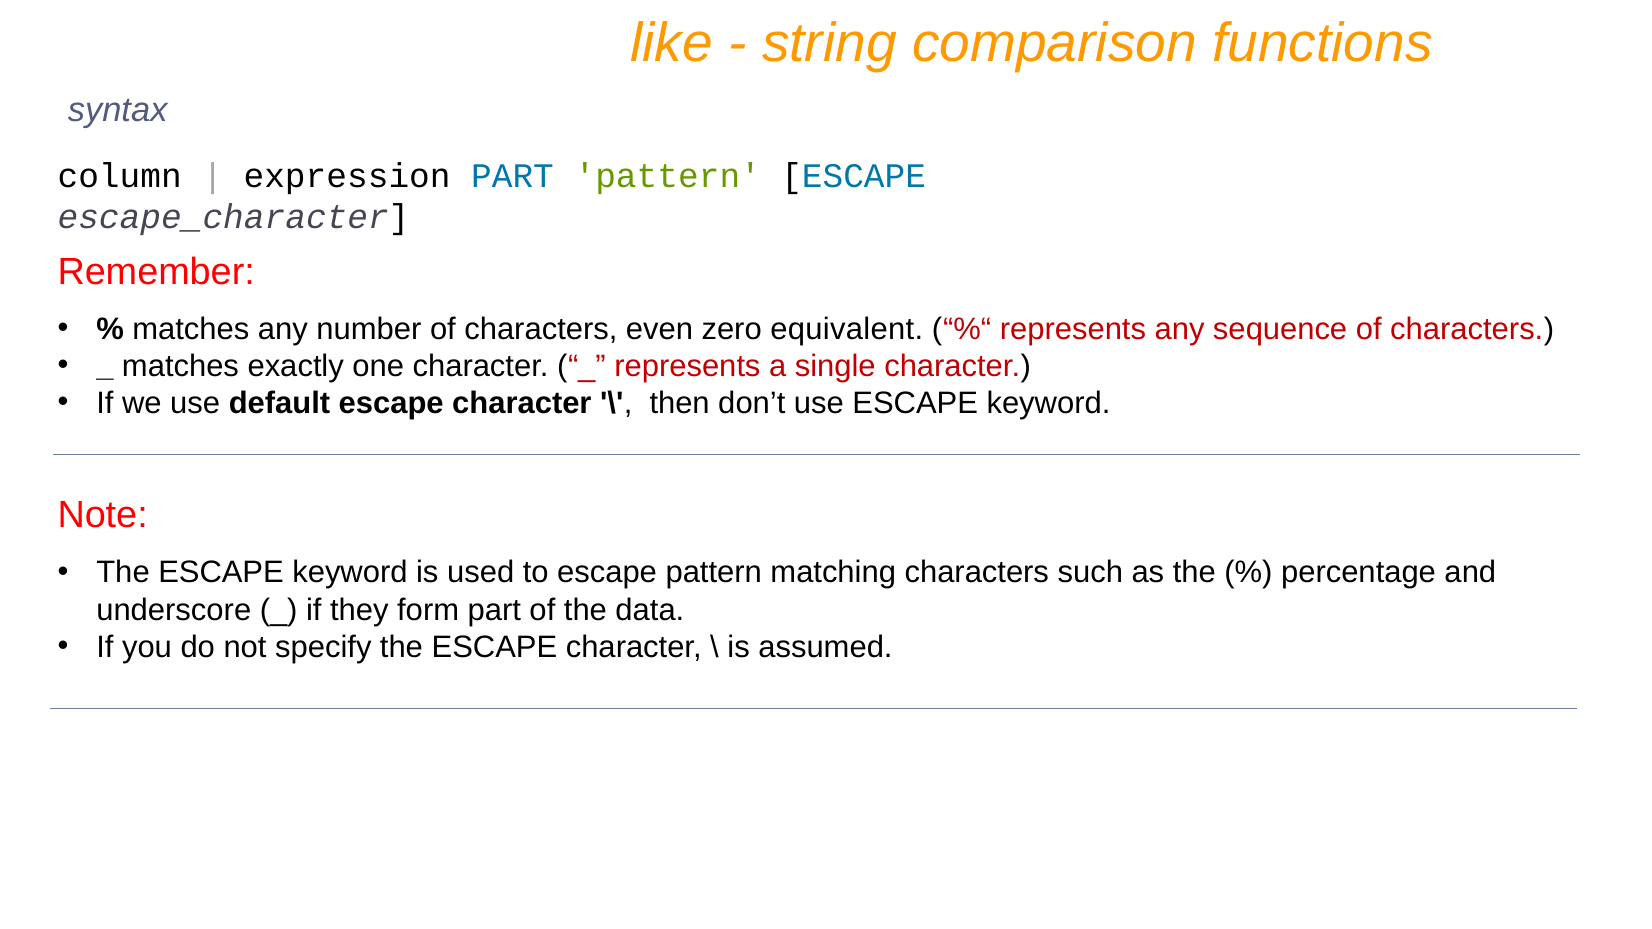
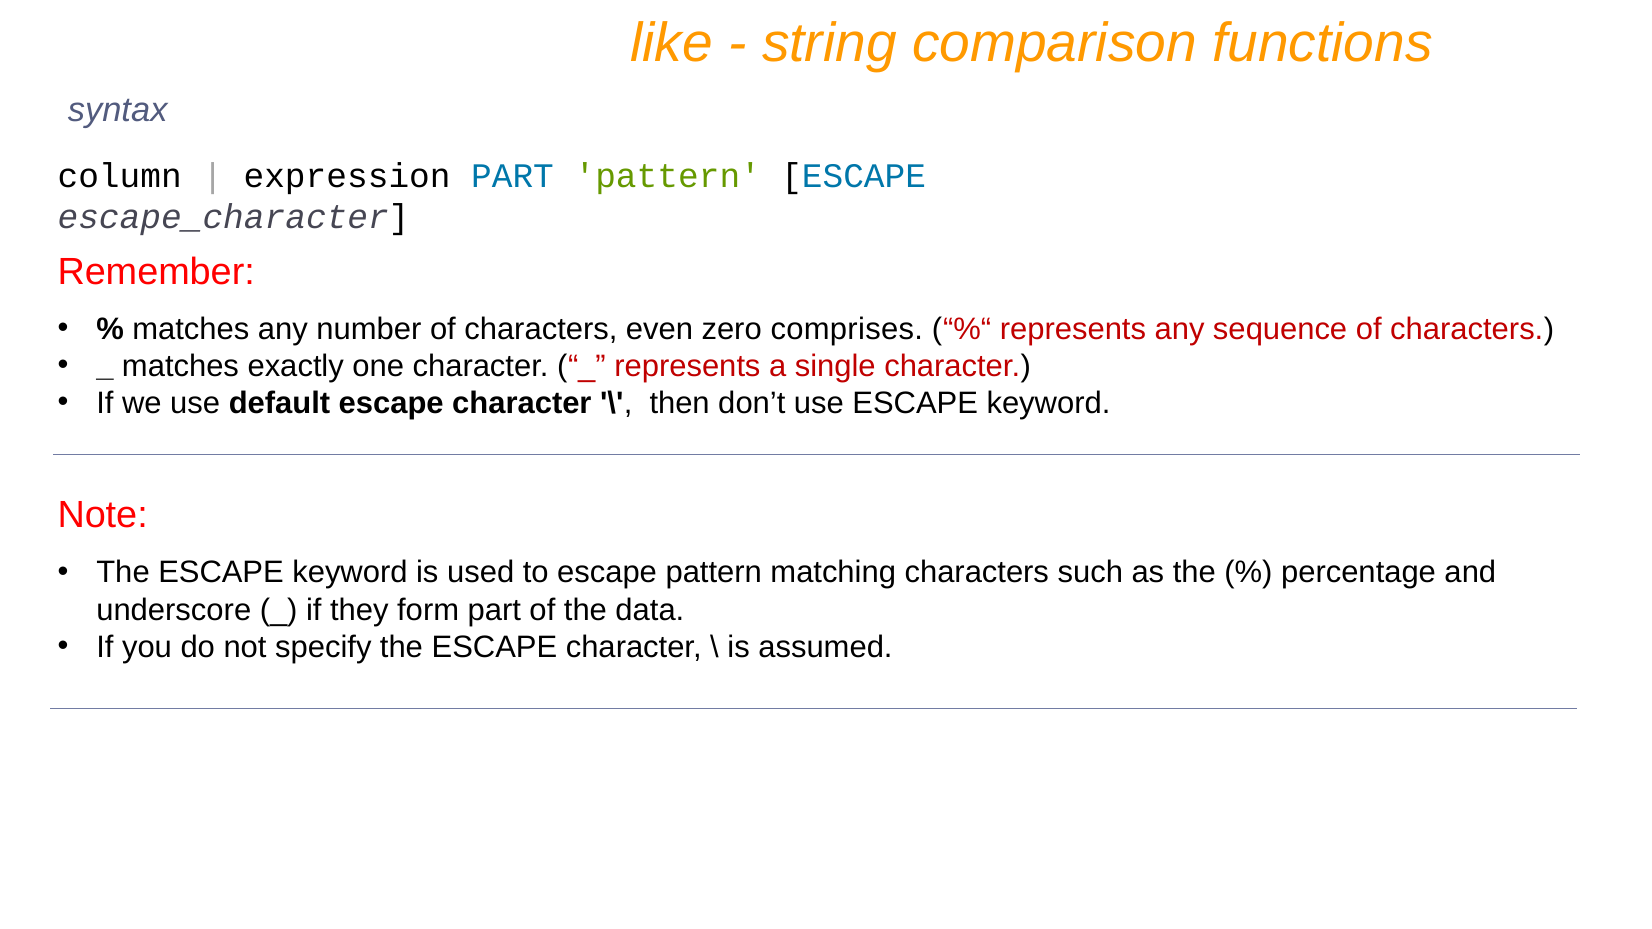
equivalent: equivalent -> comprises (847, 329)
